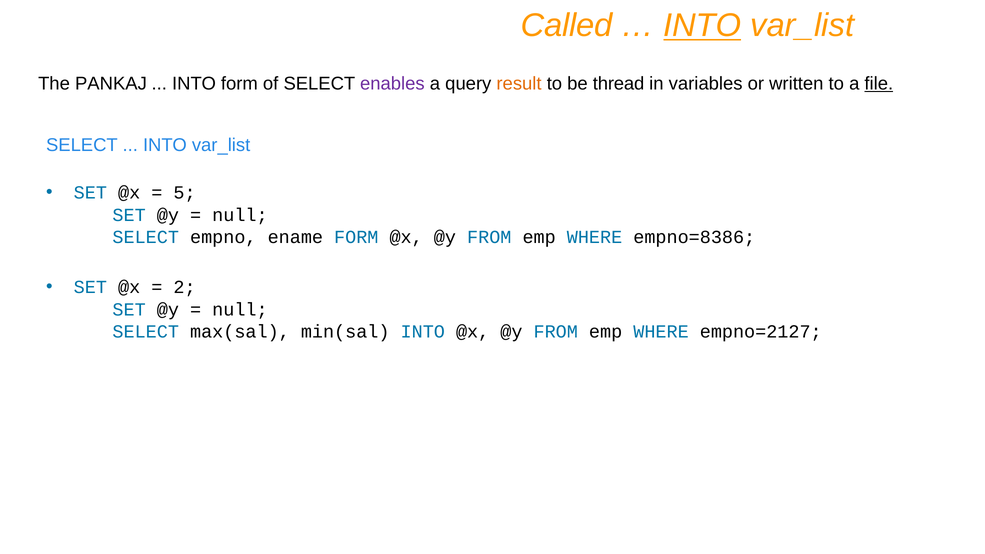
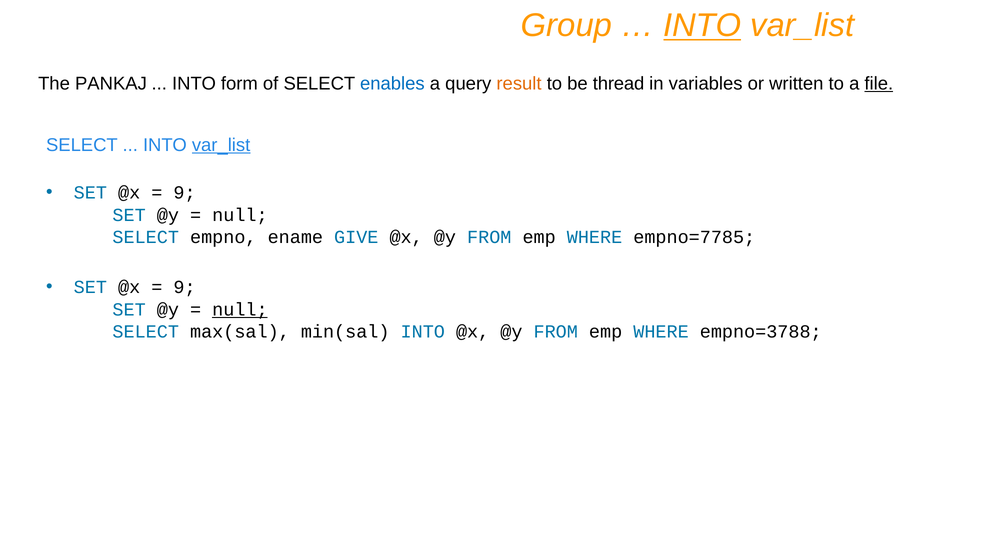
Called: Called -> Group (567, 26)
enables colour: purple -> blue (392, 84)
var_list underline: none -> present (221, 145)
5: 5 -> 9 (185, 193)
ename FORM: FORM -> GIVE (356, 237)
empno=8386: empno=8386 -> empno=7785 (694, 237)
2: 2 -> 9 (185, 287)
null underline: none -> present (240, 310)
empno=2127: empno=2127 -> empno=3788 (761, 332)
